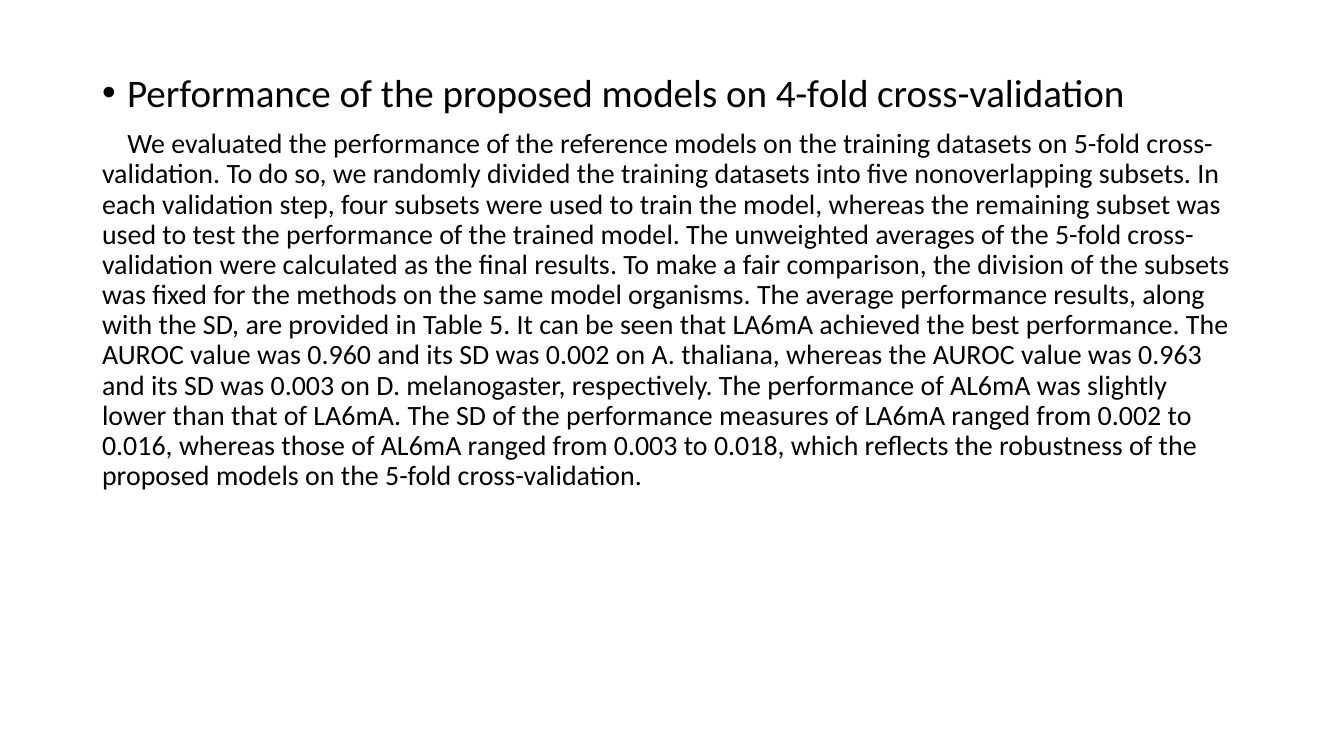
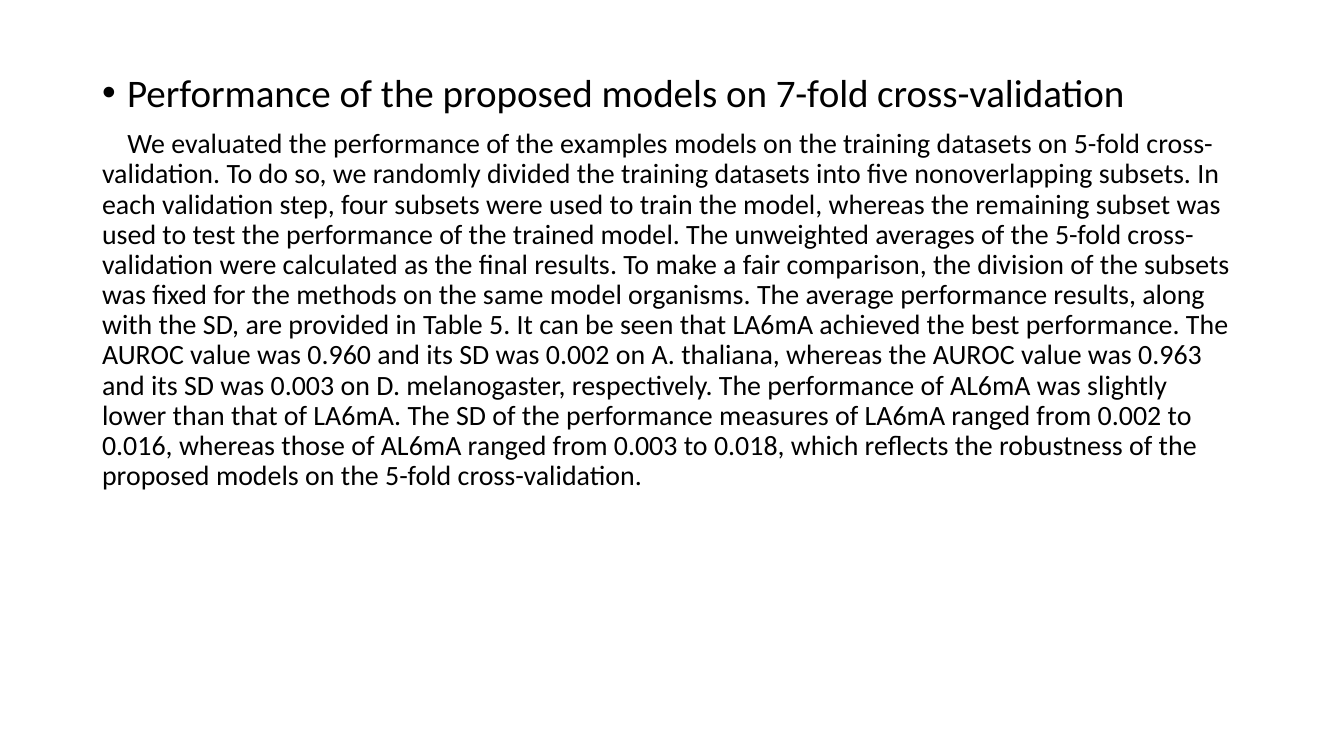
4-fold: 4-fold -> 7-fold (822, 94)
reference: reference -> examples (614, 145)
